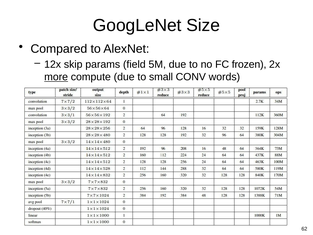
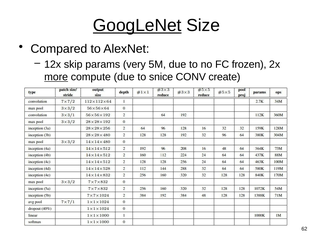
GoogLeNet underline: none -> present (137, 25)
field: field -> very (134, 64)
small: small -> snice (161, 77)
words: words -> create (224, 77)
